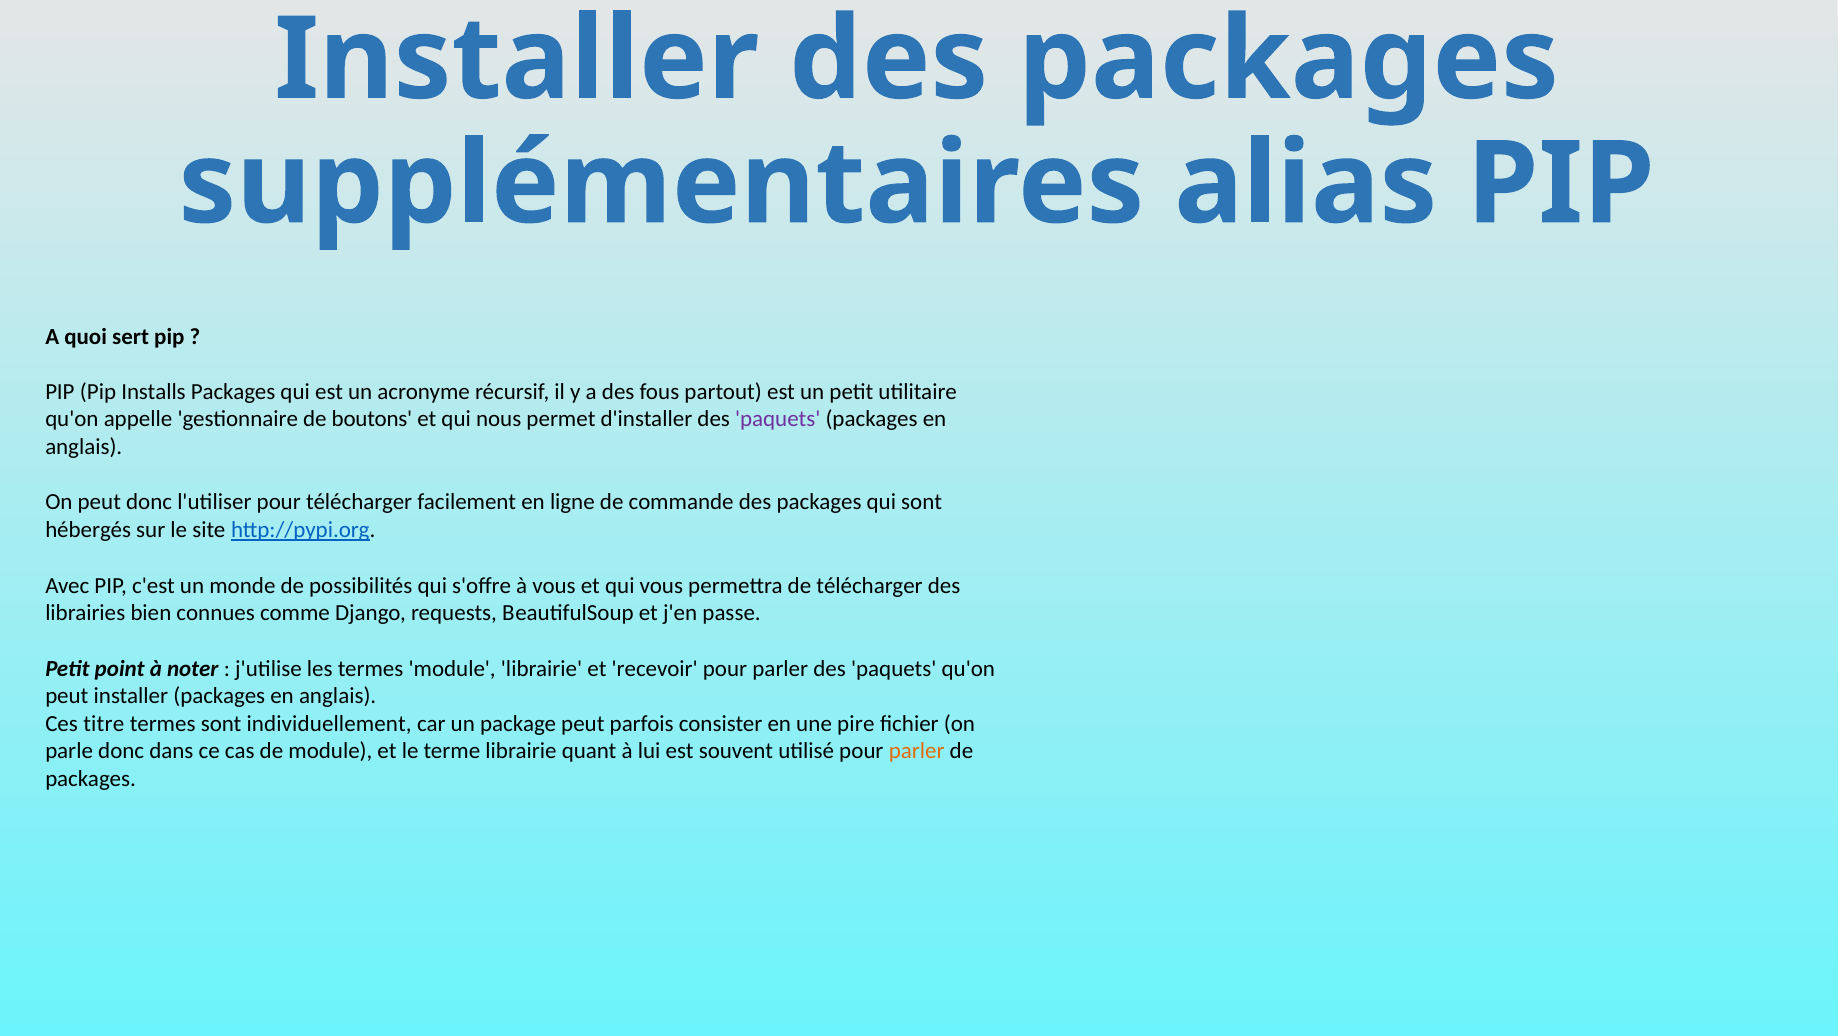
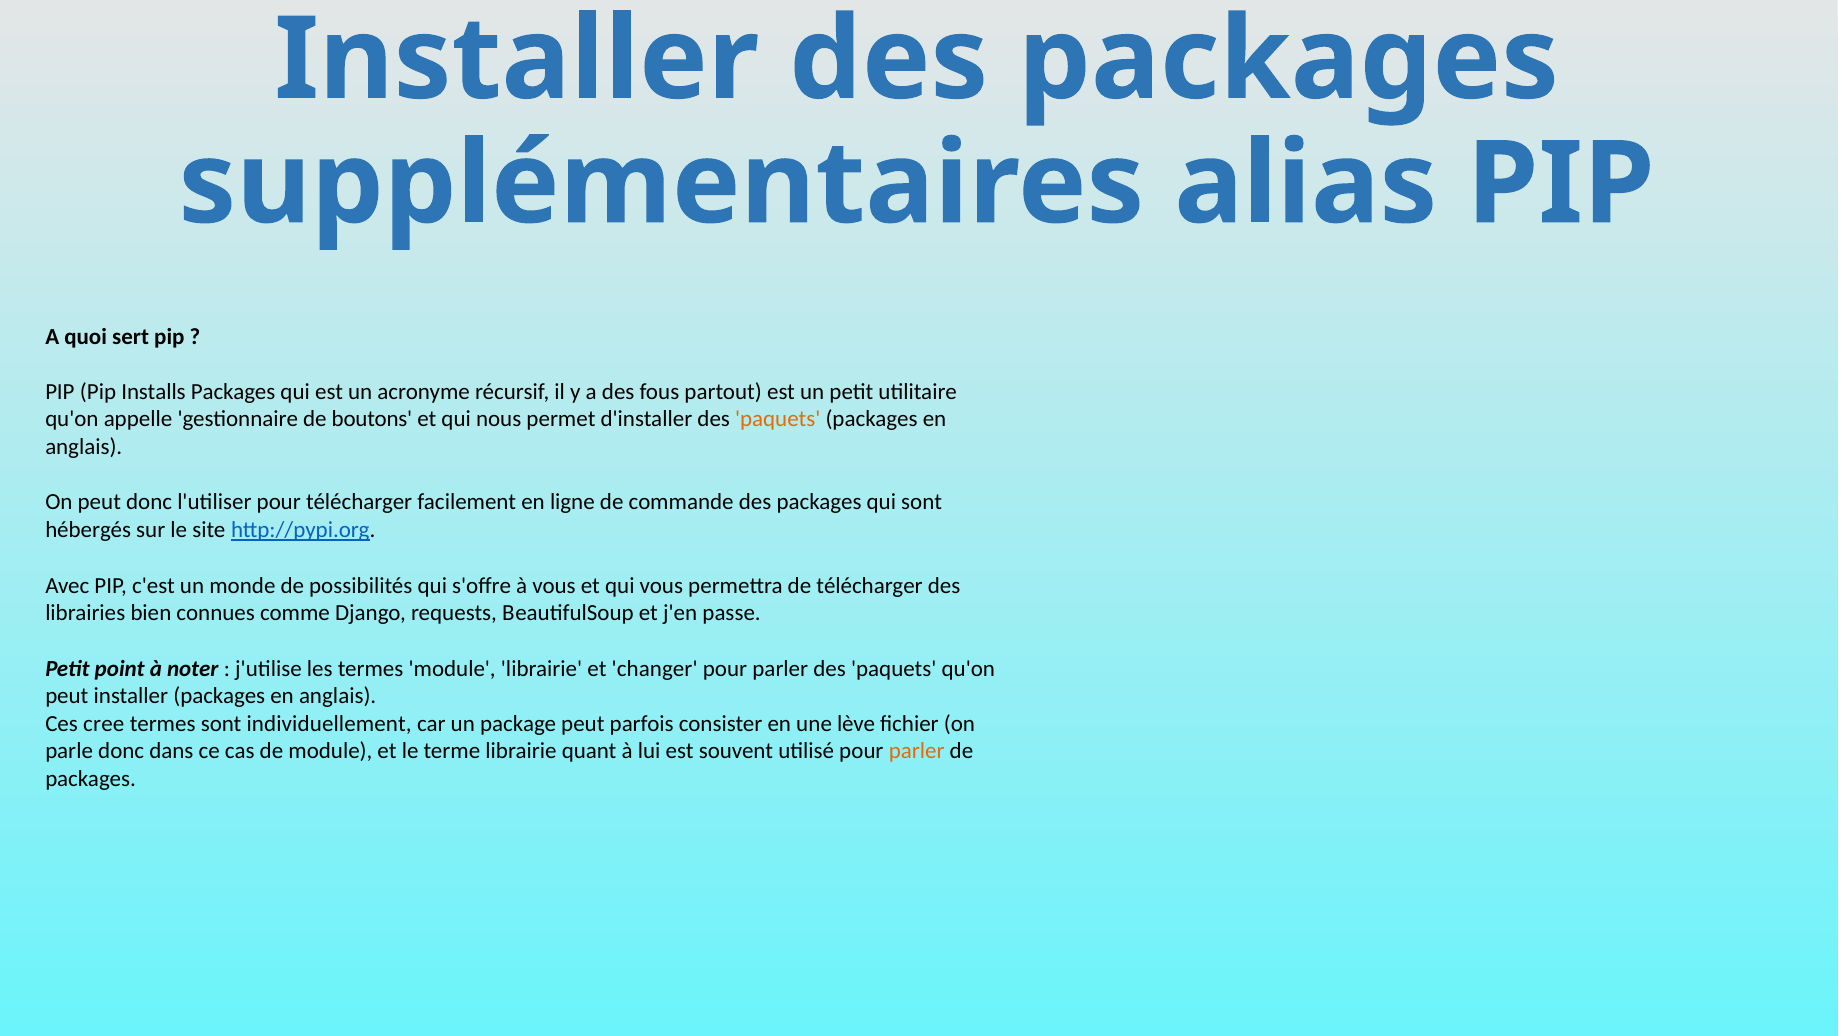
paquets colour: purple -> orange (778, 419)
recevoir: recevoir -> changer (655, 669)
titre: titre -> cree (104, 724)
pire: pire -> lève (856, 724)
